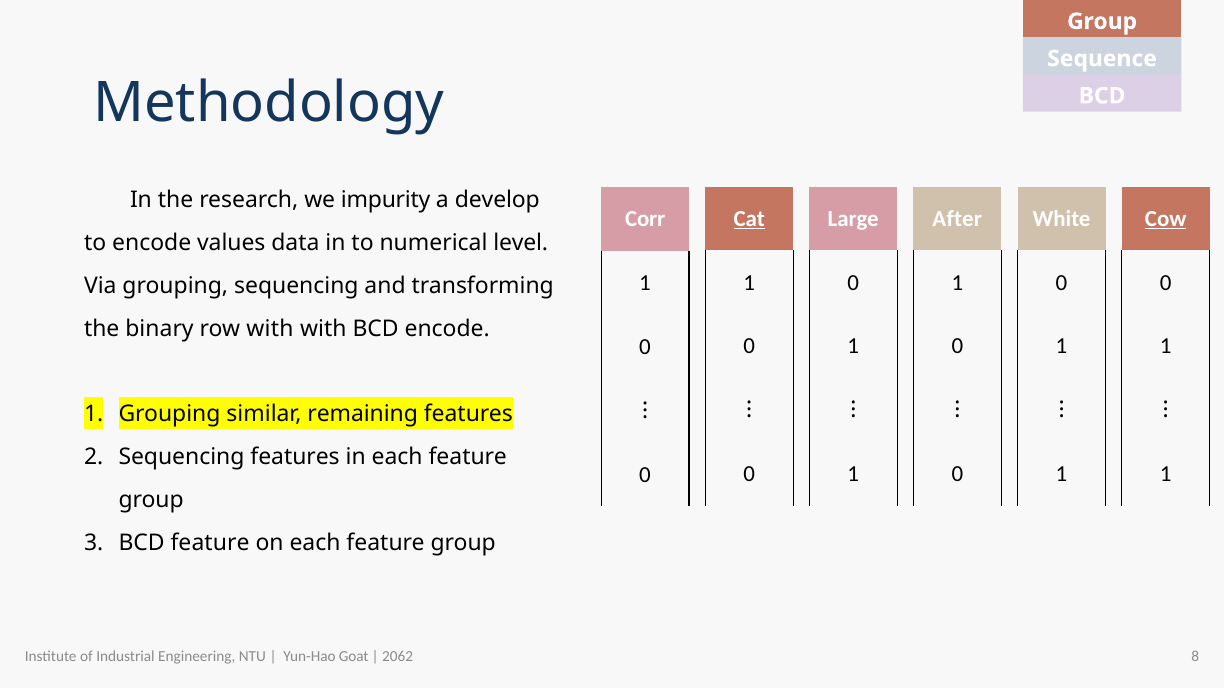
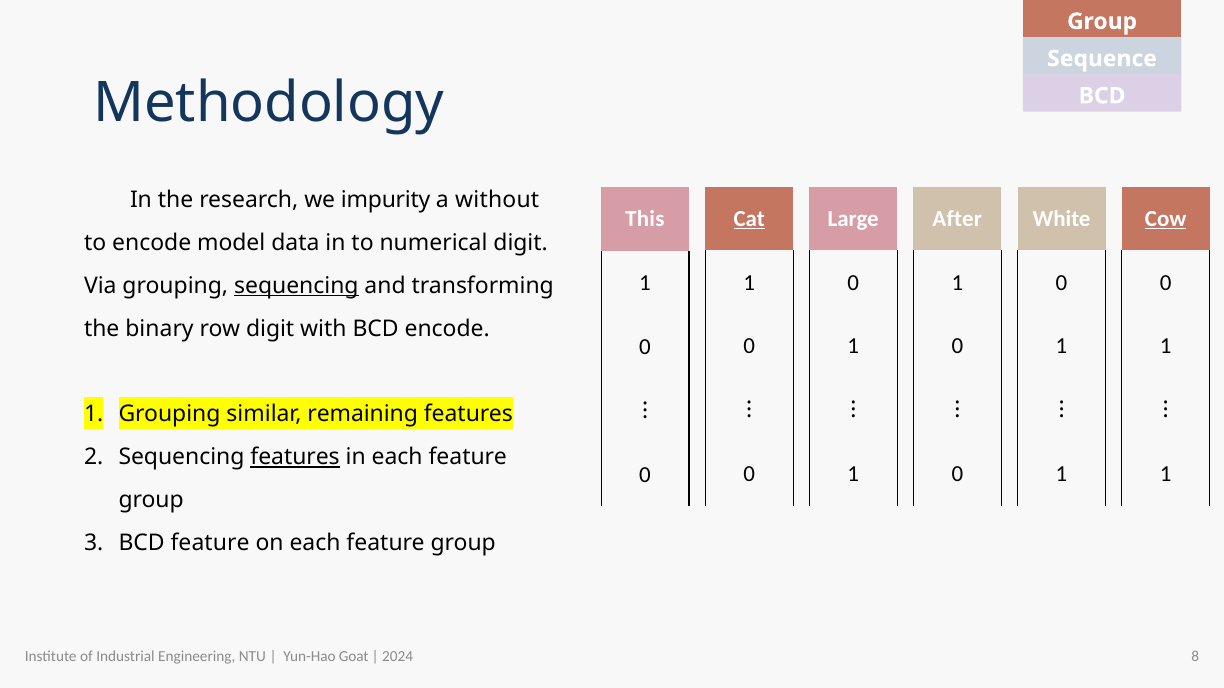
develop: develop -> without (497, 200)
Corr: Corr -> This (645, 220)
values: values -> model (231, 243)
numerical level: level -> digit (521, 243)
sequencing underline: none -> present (296, 286)
row with: with -> digit (270, 329)
features underline: none -> present (295, 457)
2062: 2062 -> 2024 (398, 657)
